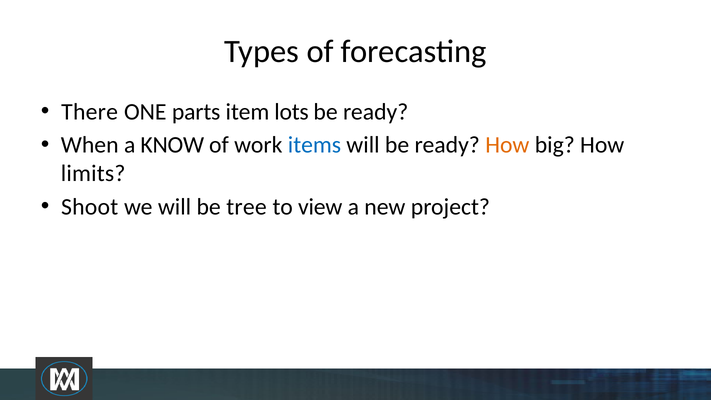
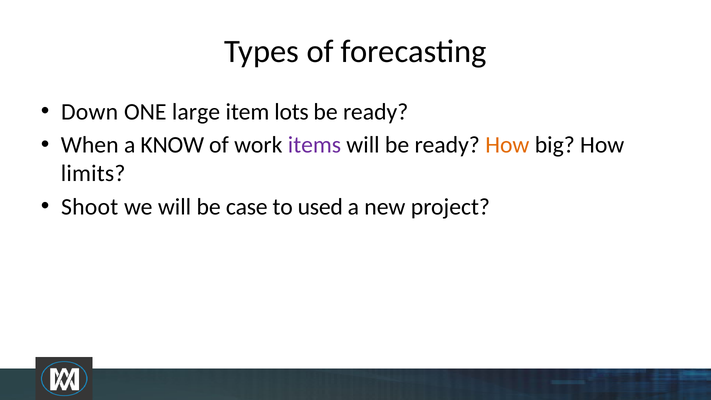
There: There -> Down (90, 112)
parts: parts -> large (196, 112)
items colour: blue -> purple (314, 145)
tree: tree -> case (247, 207)
view: view -> used (320, 207)
